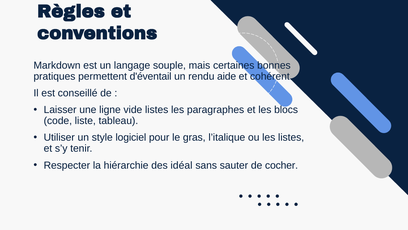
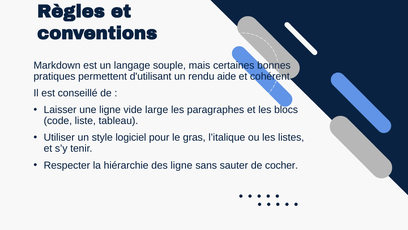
d'éventail: d'éventail -> d'utilisant (151, 76)
vide listes: listes -> large (157, 110)
des idéal: idéal -> ligne (182, 165)
